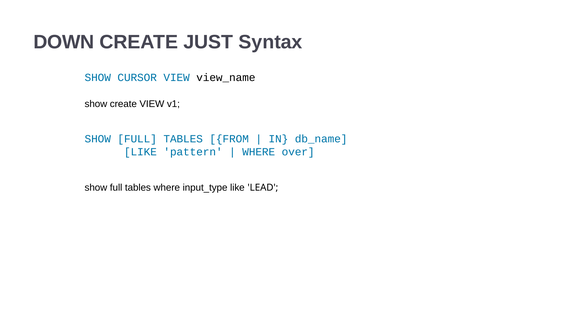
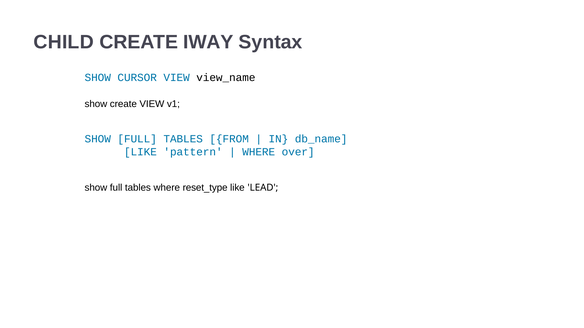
DOWN: DOWN -> CHILD (64, 42)
JUST: JUST -> IWAY (208, 42)
input_type: input_type -> reset_type (205, 188)
